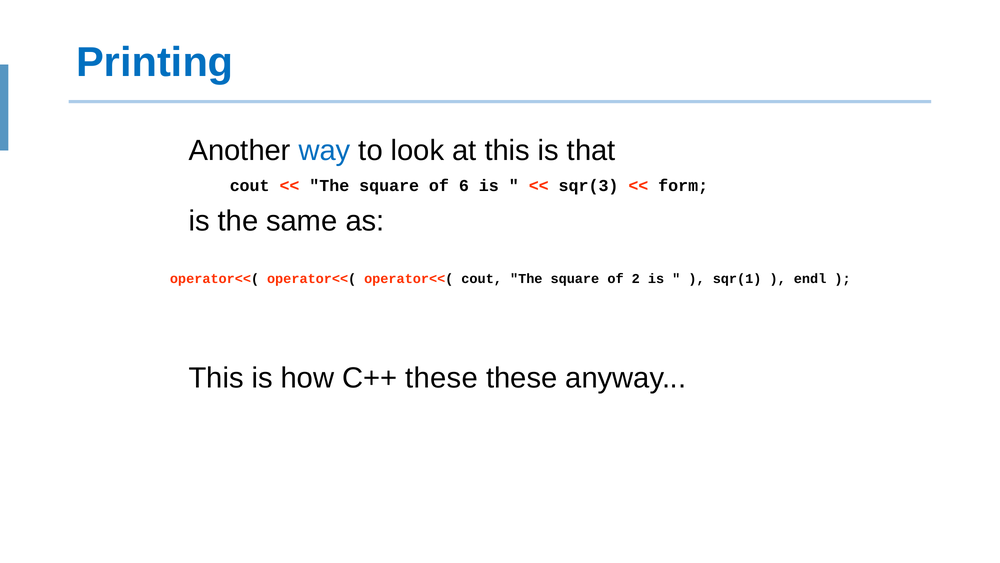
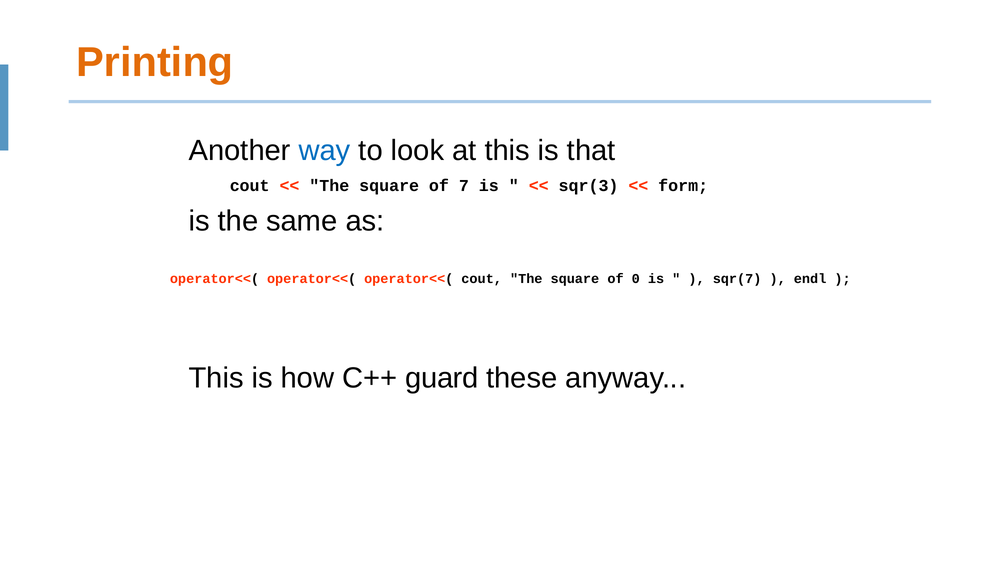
Printing colour: blue -> orange (155, 62)
6: 6 -> 7 (464, 186)
2: 2 -> 0 (636, 278)
sqr(1: sqr(1 -> sqr(7 (737, 278)
C++ these: these -> guard (442, 378)
